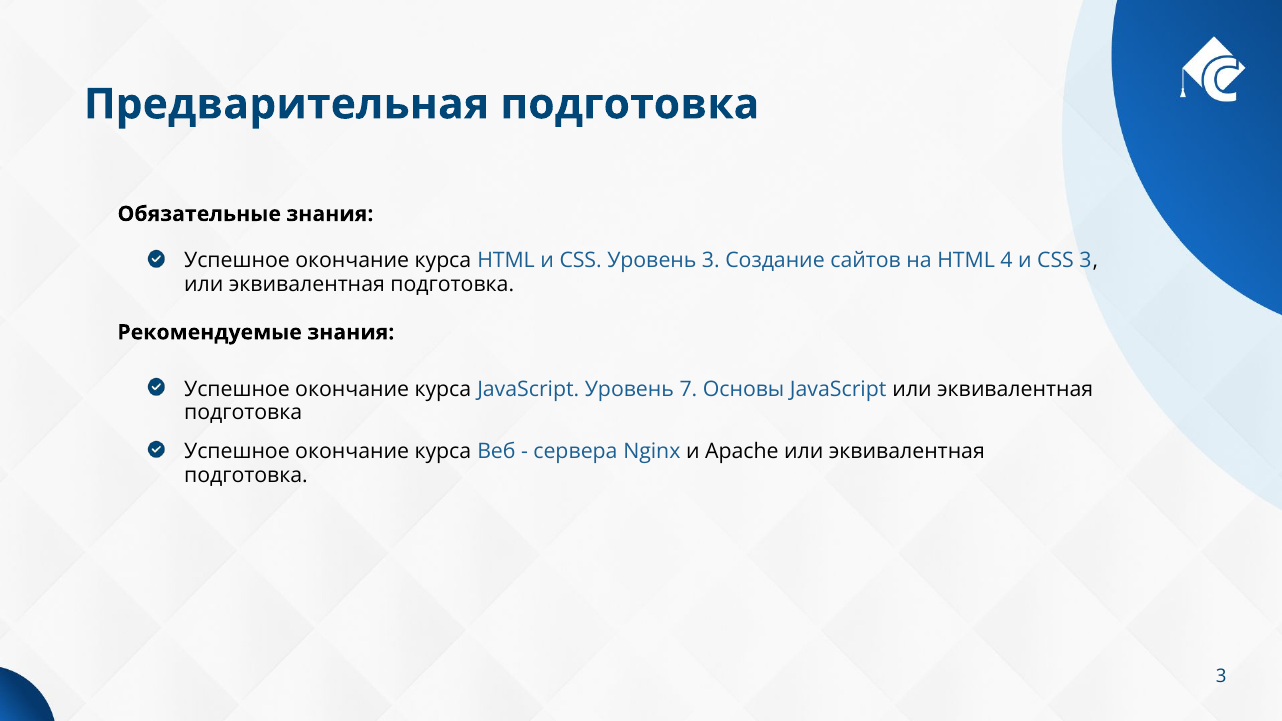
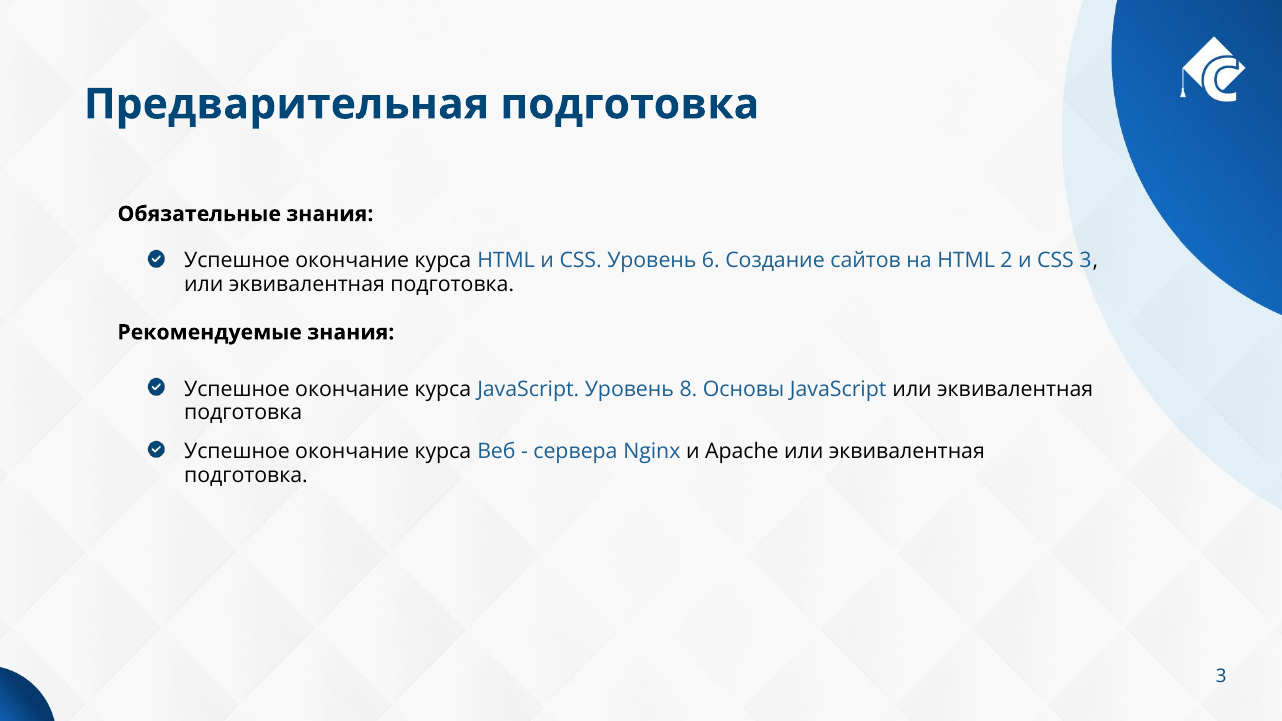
Уровень 3: 3 -> 6 (711, 261)
4: 4 -> 2 (1006, 261)
7: 7 -> 8 (688, 389)
